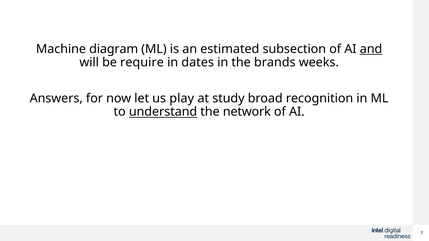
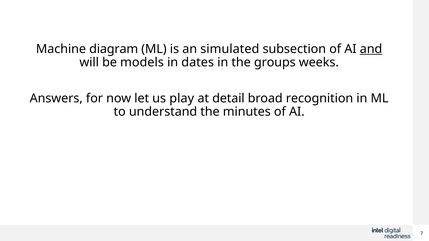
estimated: estimated -> simulated (230, 49)
require: require -> models (142, 63)
brands: brands -> groups (275, 63)
study: study -> detail (228, 98)
understand underline: present -> none (163, 112)
network: network -> minutes (247, 112)
